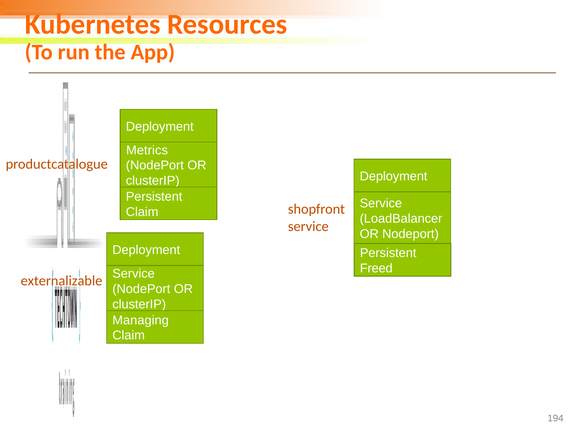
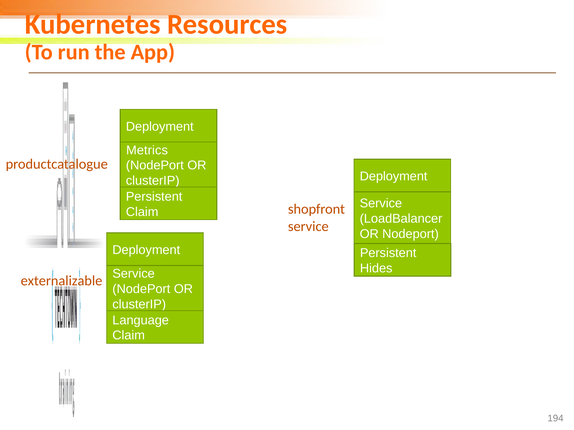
Freed: Freed -> Hides (376, 269)
Managing: Managing -> Language (141, 321)
